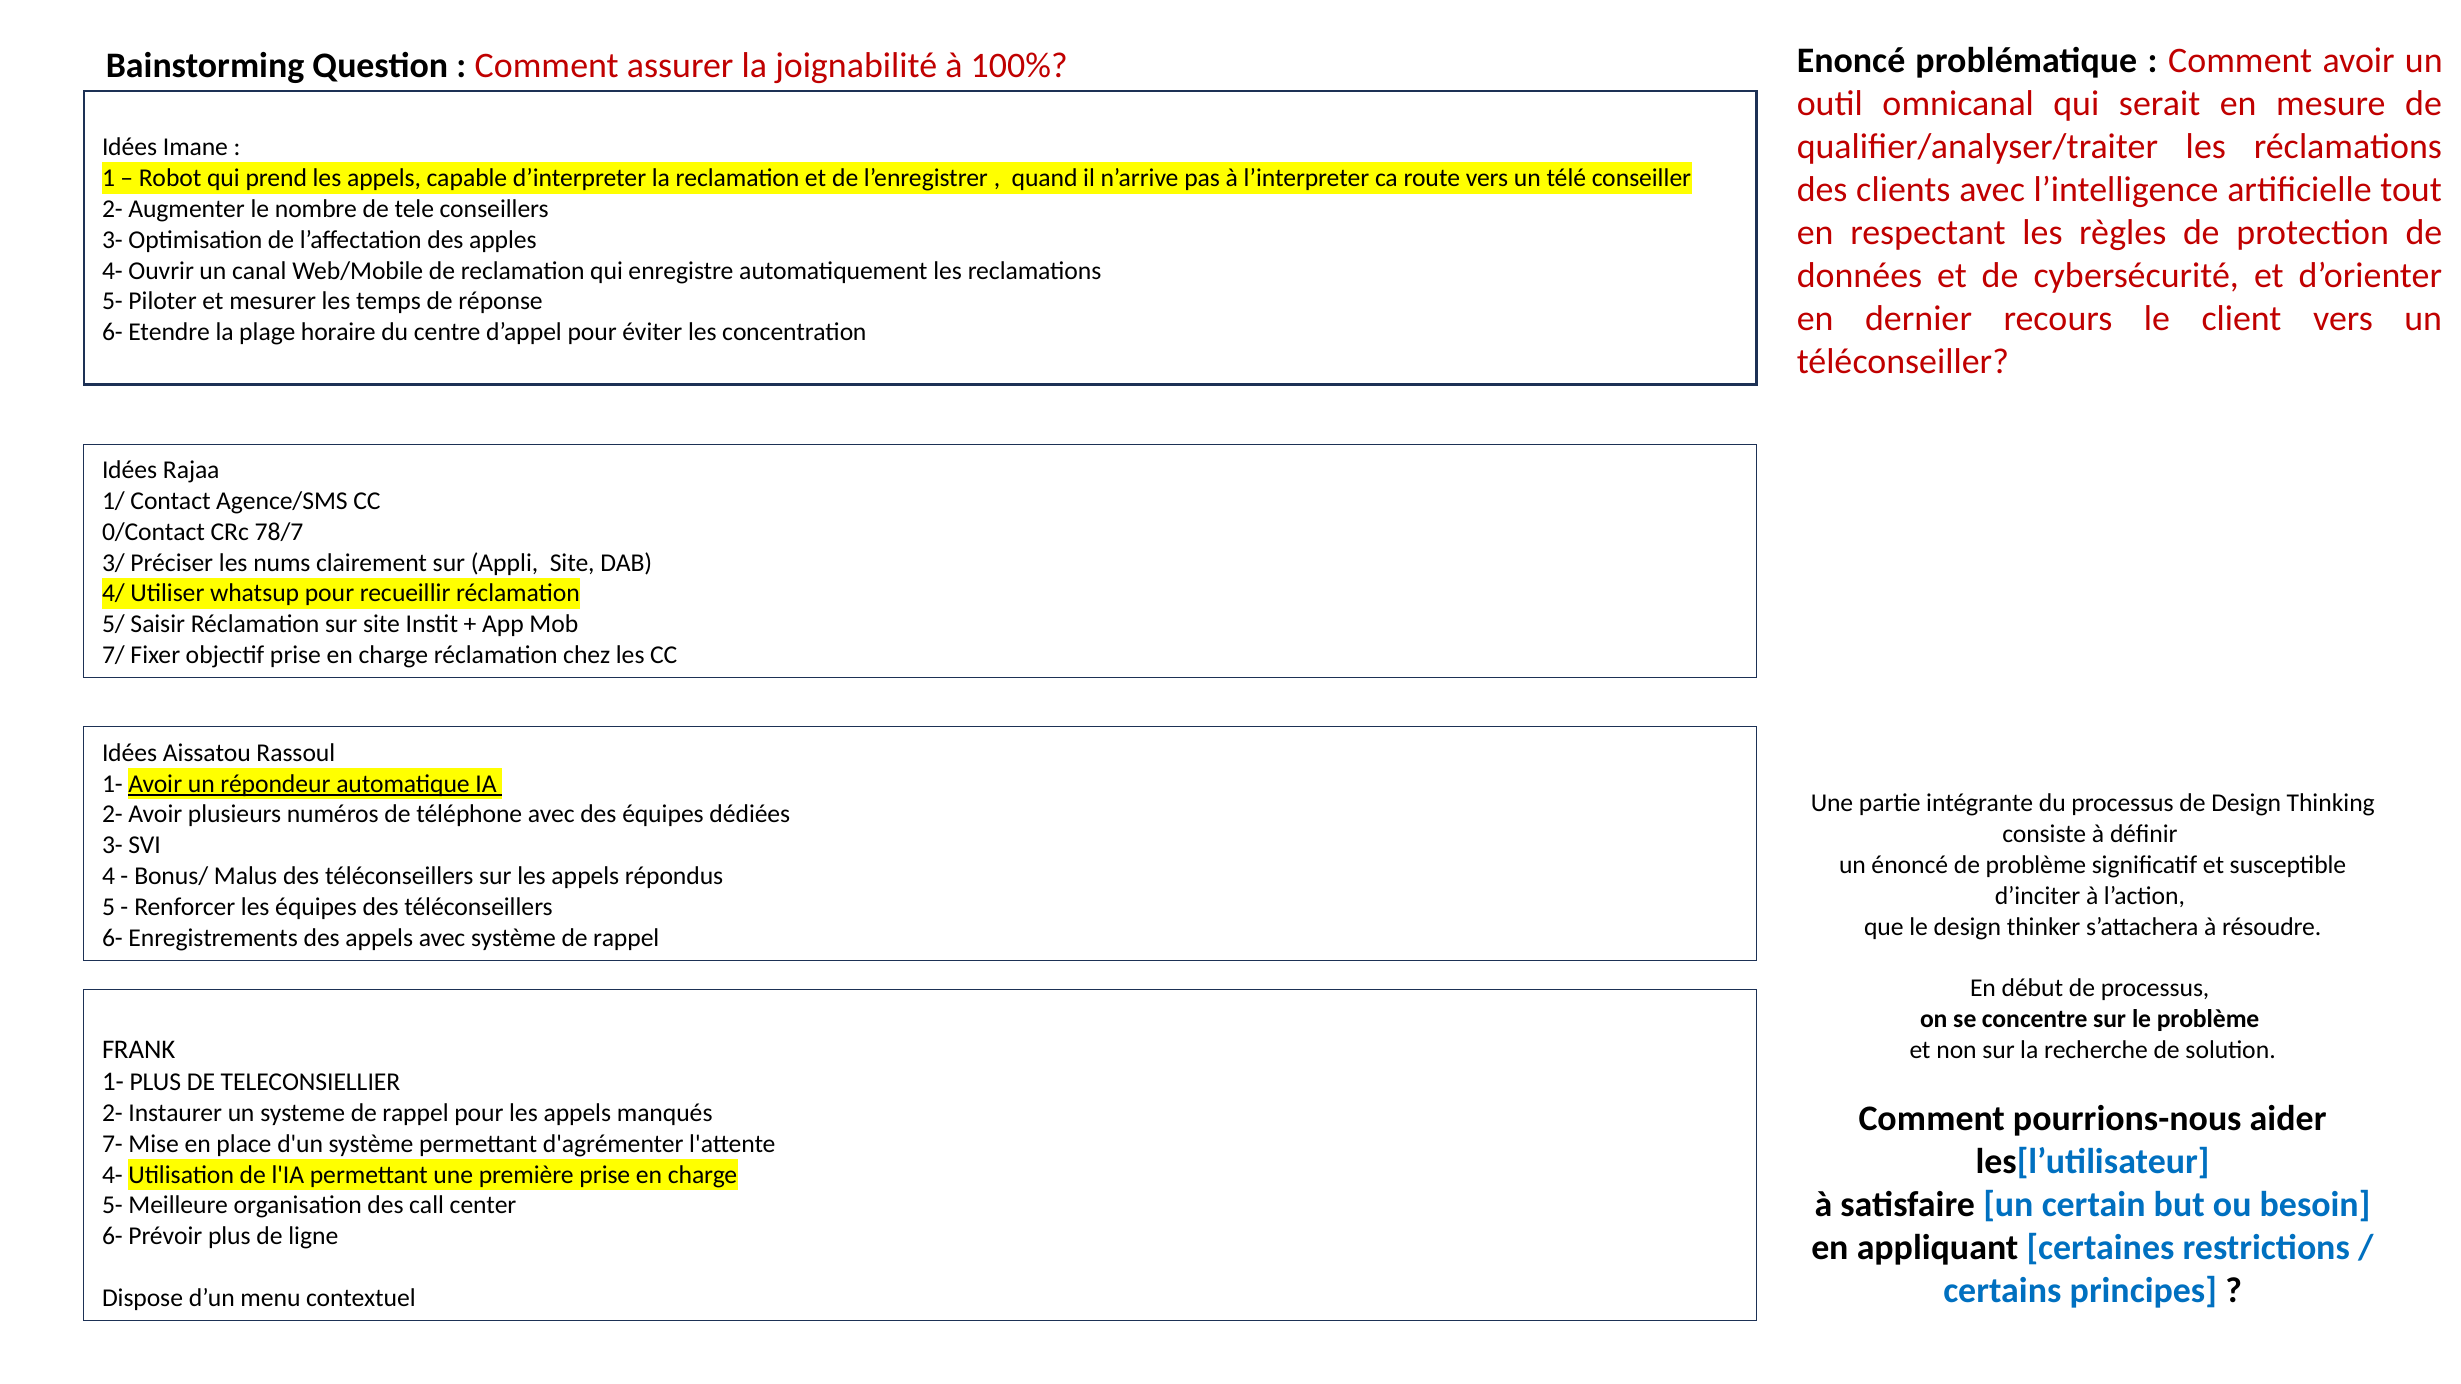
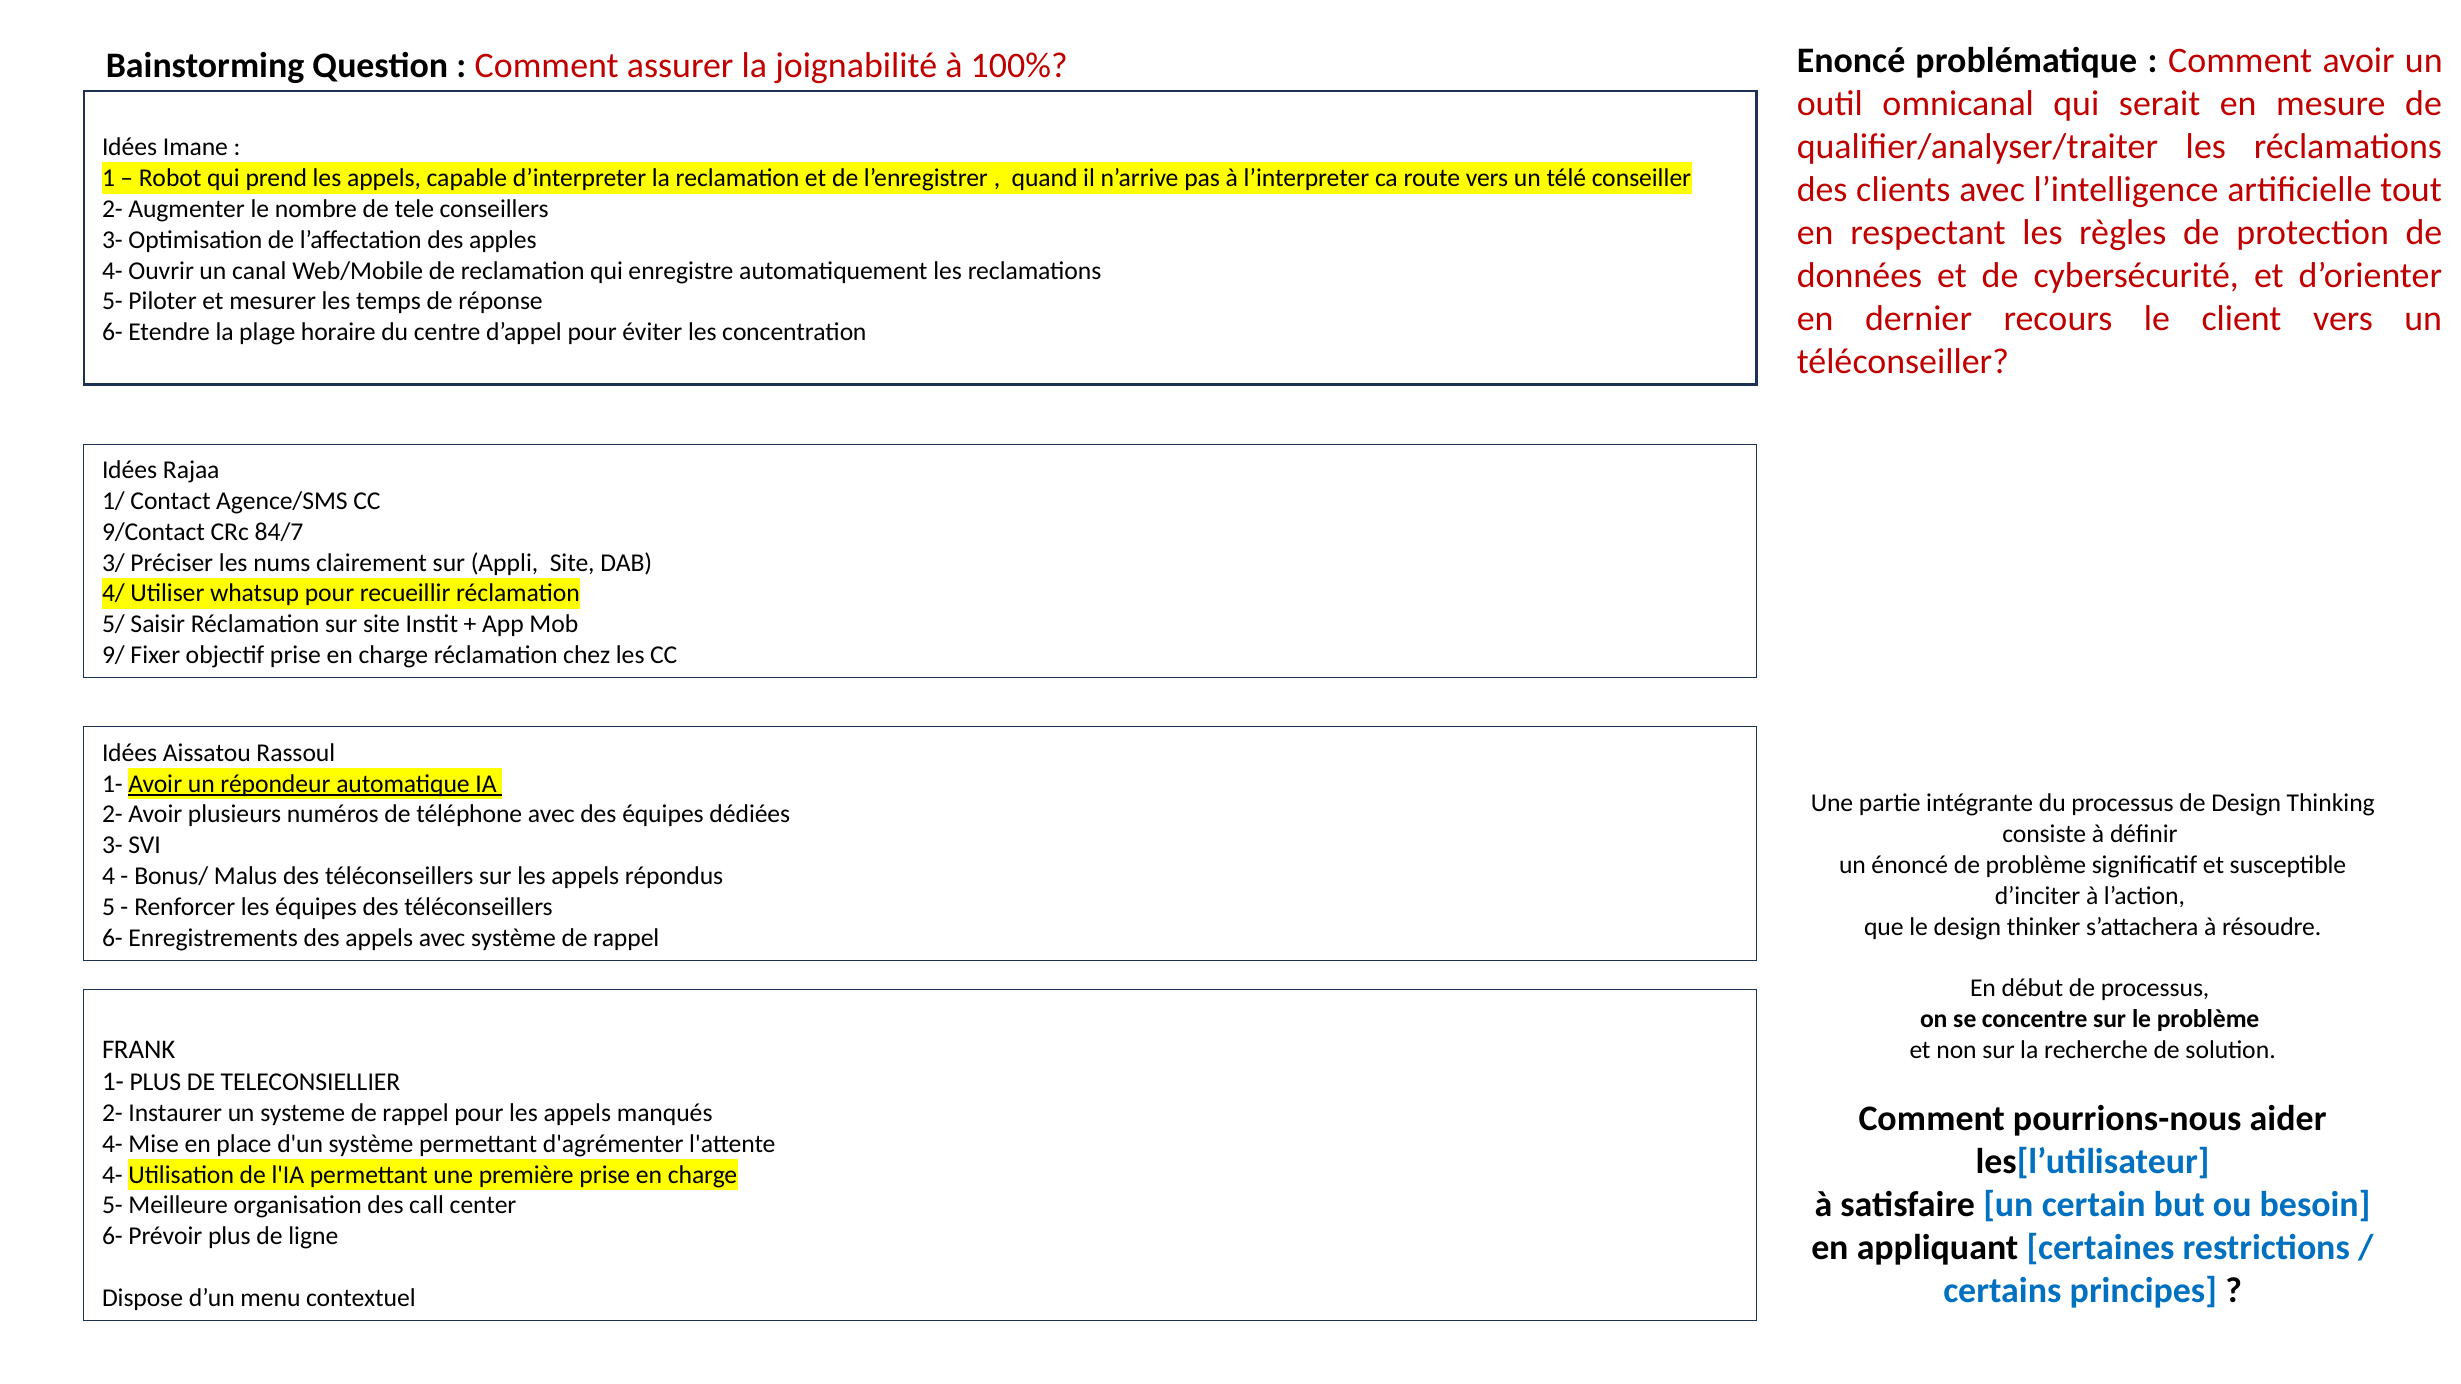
0/Contact: 0/Contact -> 9/Contact (153, 532)
78/7: 78/7 -> 84/7 (279, 532)
7/: 7/ -> 9/ (113, 655)
7-: 7- -> 4- (112, 1144)
